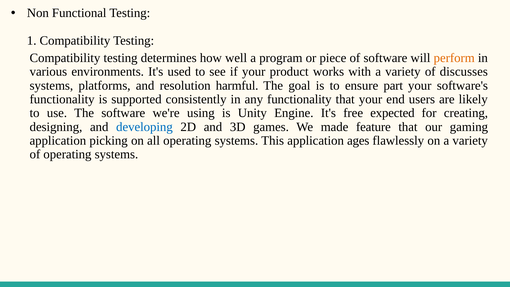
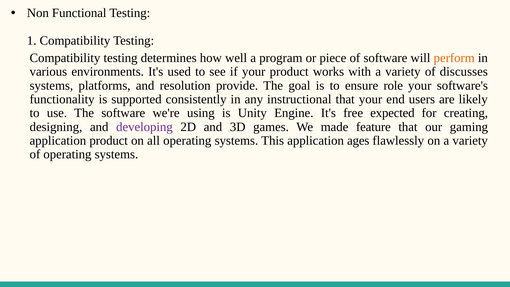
harmful: harmful -> provide (237, 85)
part: part -> role (393, 85)
any functionality: functionality -> instructional (299, 99)
developing colour: blue -> purple (144, 127)
application picking: picking -> product (109, 141)
